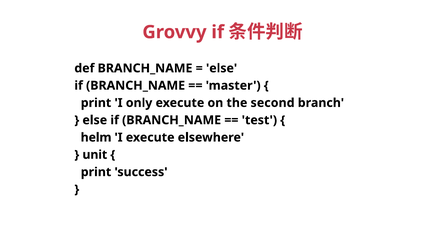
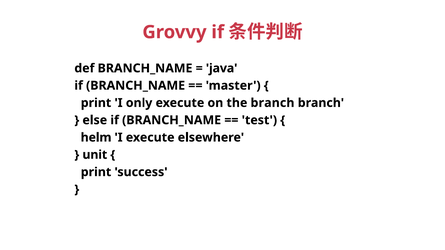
else: else -> java (222, 68)
the second: second -> branch (273, 103)
